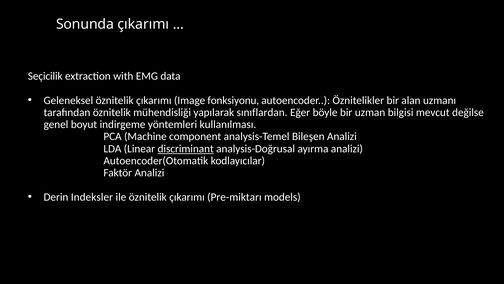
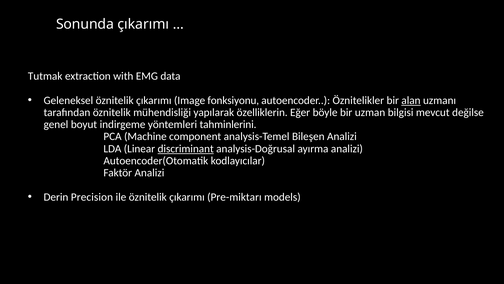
Seçicilik: Seçicilik -> Tutmak (45, 76)
alan underline: none -> present (411, 100)
sınıflardan: sınıflardan -> özelliklerin (262, 112)
kullanılması: kullanılması -> tahminlerini (228, 124)
Indeksler: Indeksler -> Precision (92, 197)
